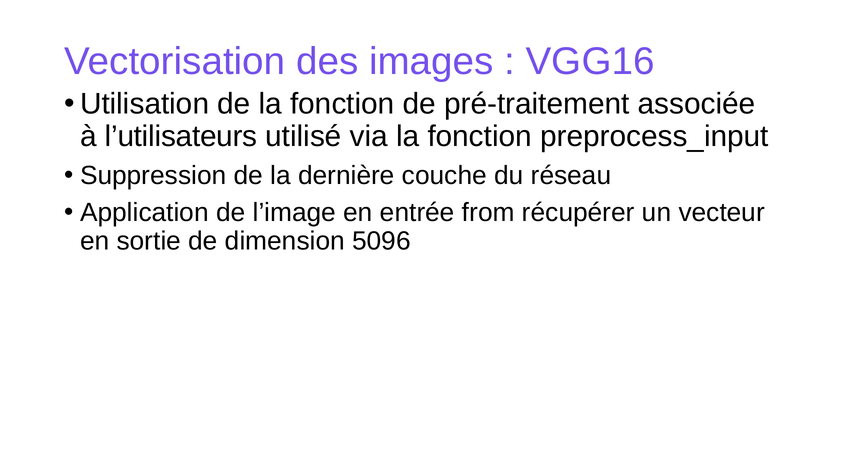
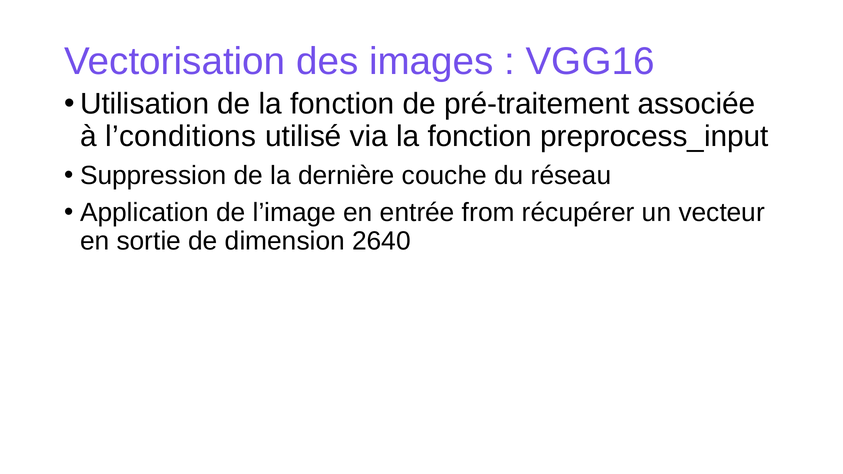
l’utilisateurs: l’utilisateurs -> l’conditions (181, 136)
5096: 5096 -> 2640 (381, 241)
